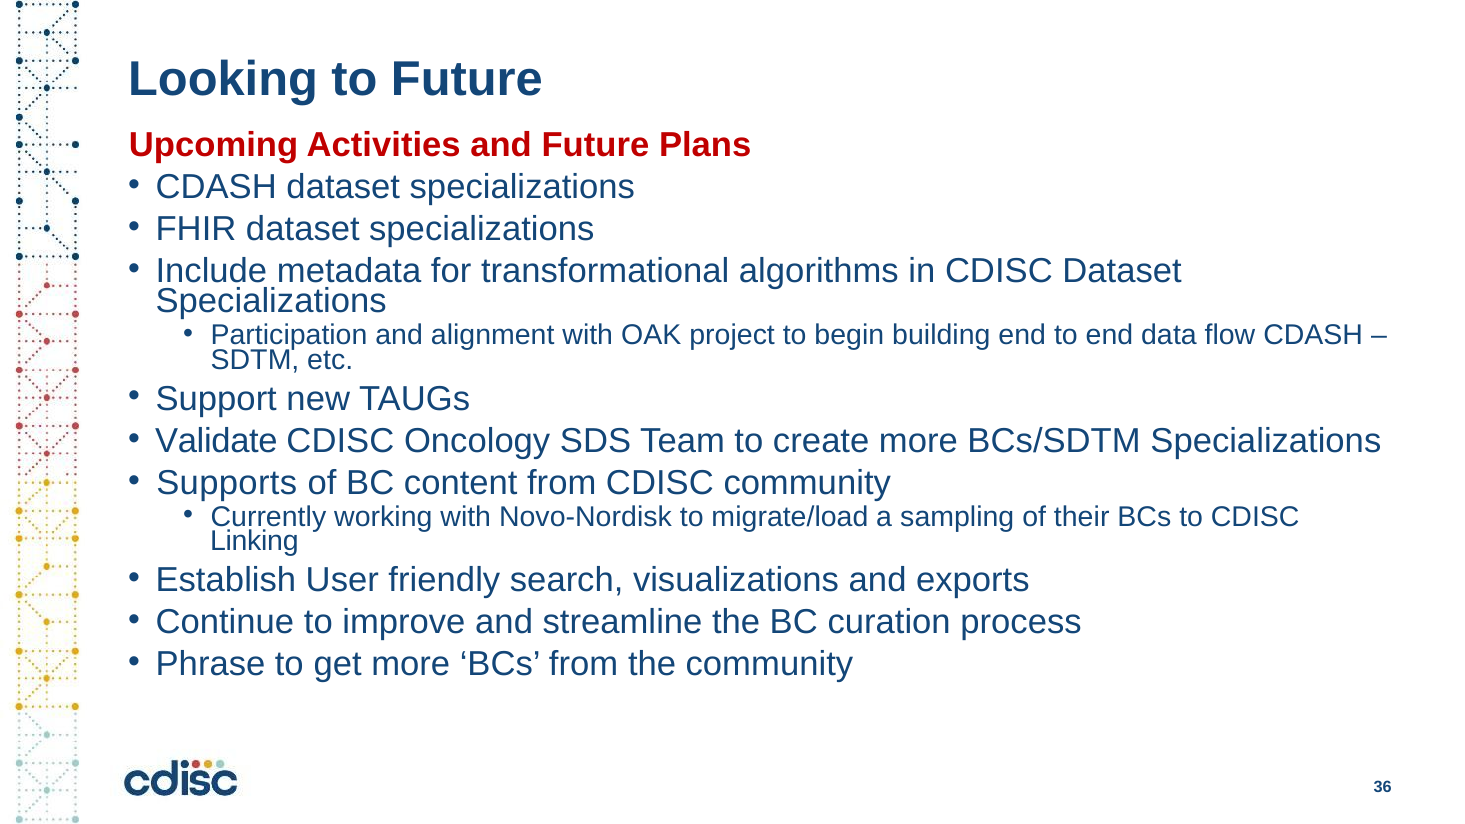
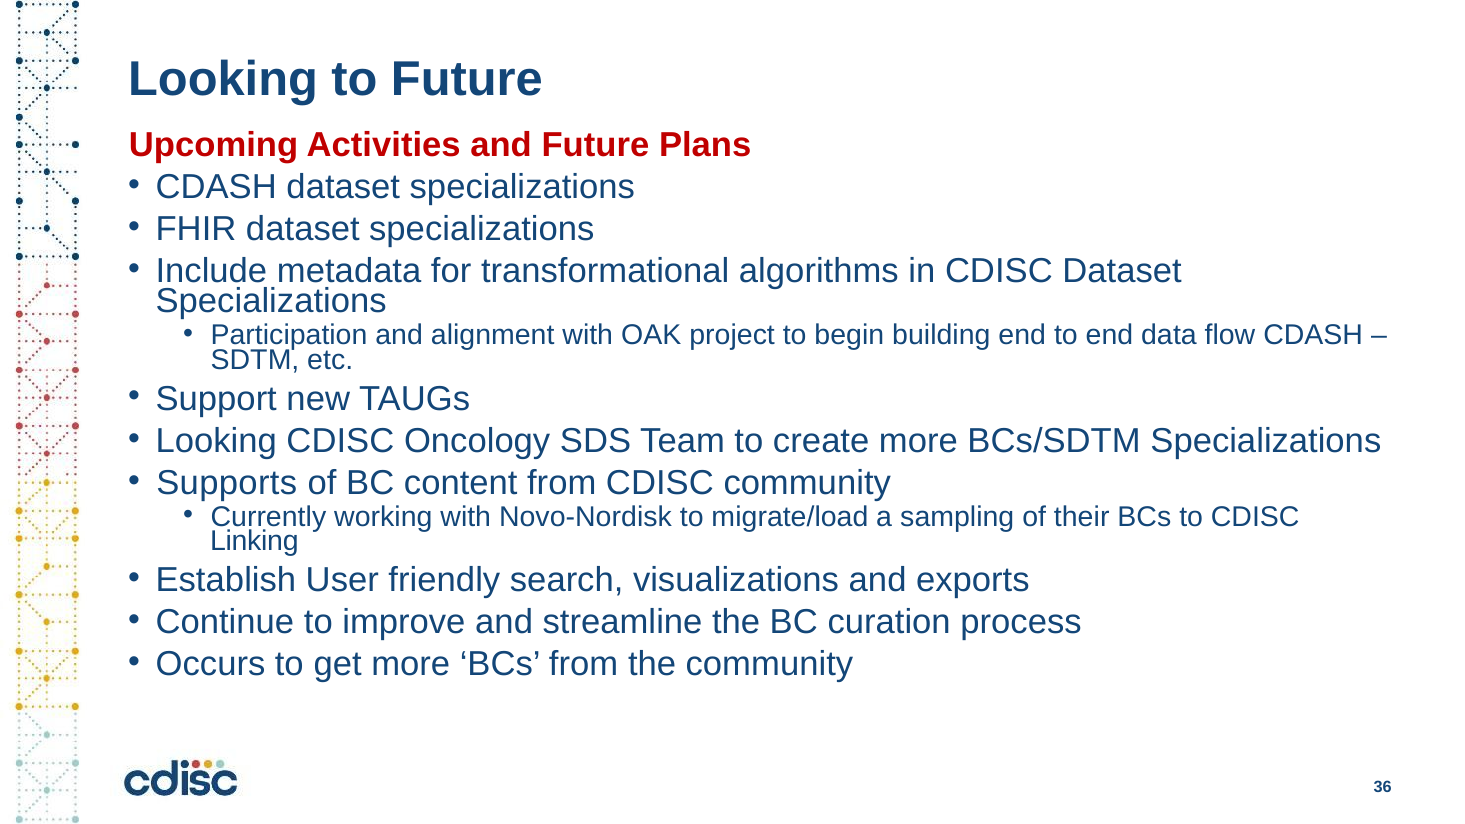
Validate: Validate -> Looking (216, 441)
Phrase: Phrase -> Occurs (211, 665)
